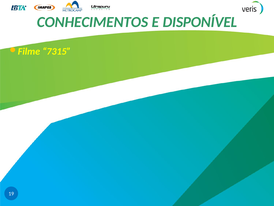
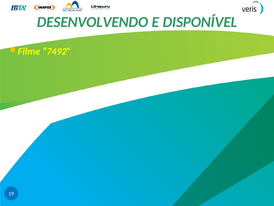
CONHECIMENTOS: CONHECIMENTOS -> DESENVOLVENDO (93, 22)
7315: 7315 -> 7492 (57, 51)
